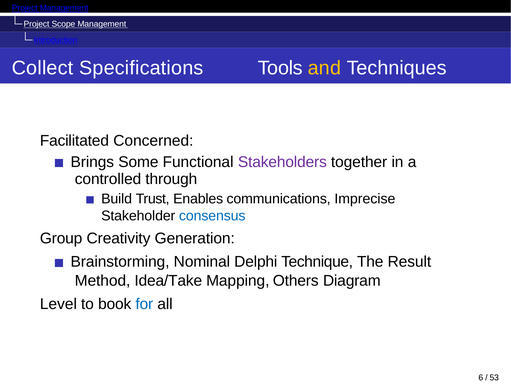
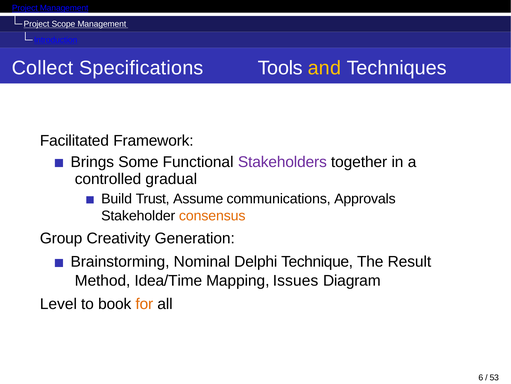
Concerned: Concerned -> Framework (153, 141)
through: through -> gradual (171, 179)
Enables: Enables -> Assume (198, 199)
Imprecise: Imprecise -> Approvals (365, 199)
consensus colour: blue -> orange (212, 215)
Idea/Take: Idea/Take -> Idea/Time (168, 280)
Others: Others -> Issues (296, 280)
for colour: blue -> orange (144, 304)
